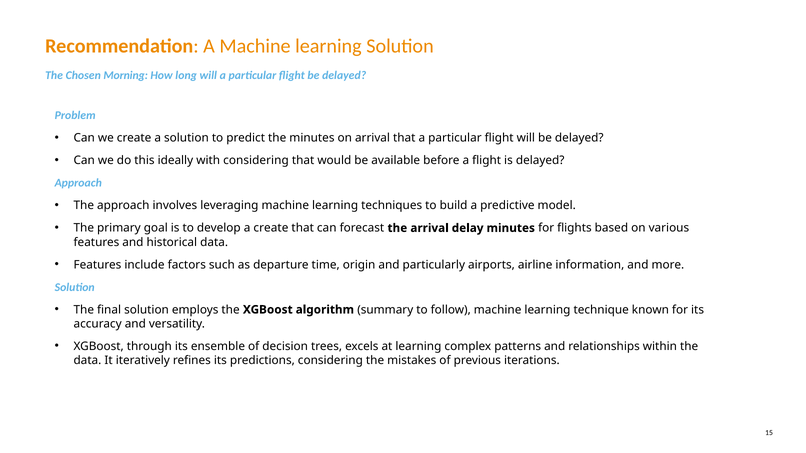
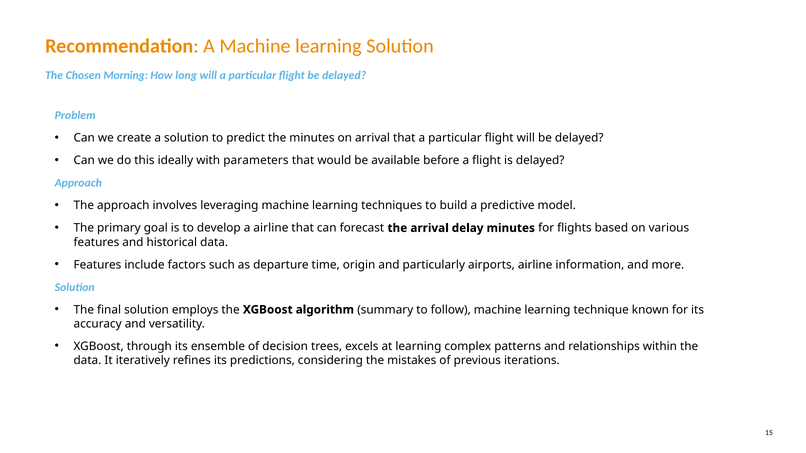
with considering: considering -> parameters (256, 161)
a create: create -> airline (271, 228)
